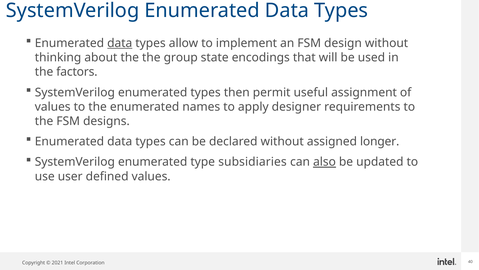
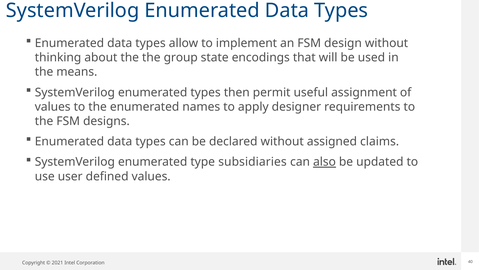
data underline: present -> none (120, 43)
factors: factors -> means (77, 72)
longer: longer -> claims (380, 141)
